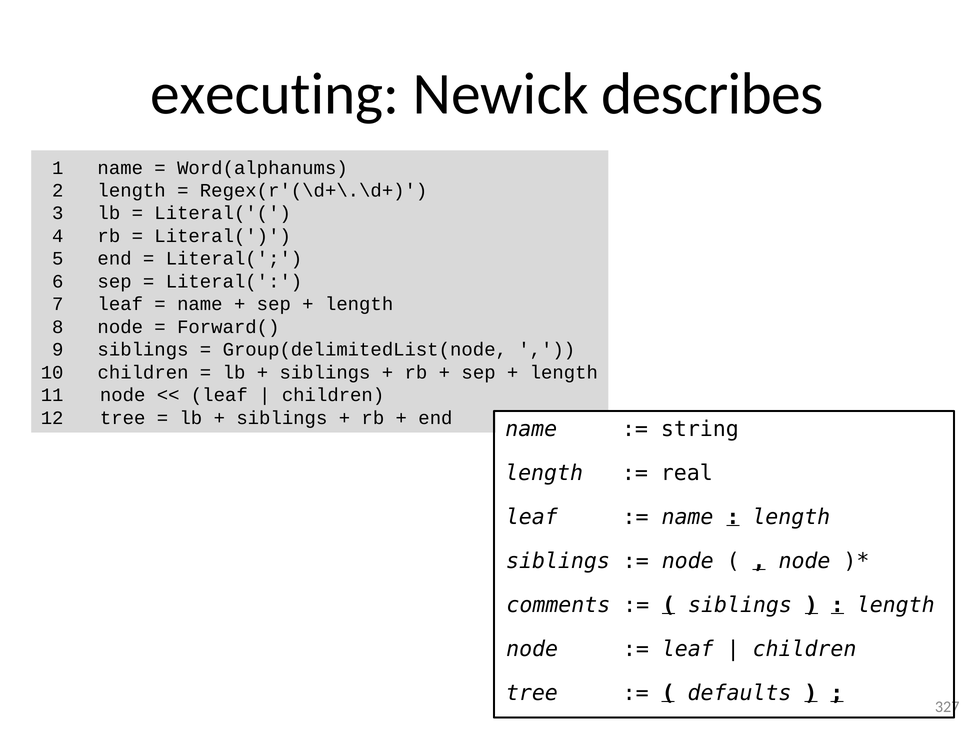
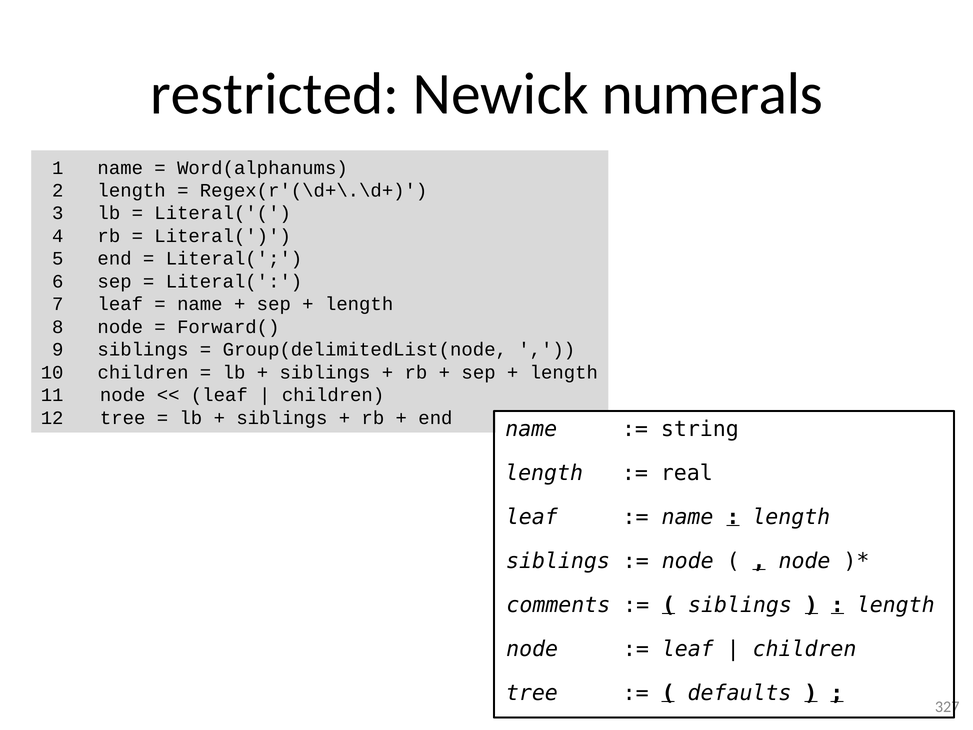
executing: executing -> restricted (275, 94)
describes: describes -> numerals (712, 94)
